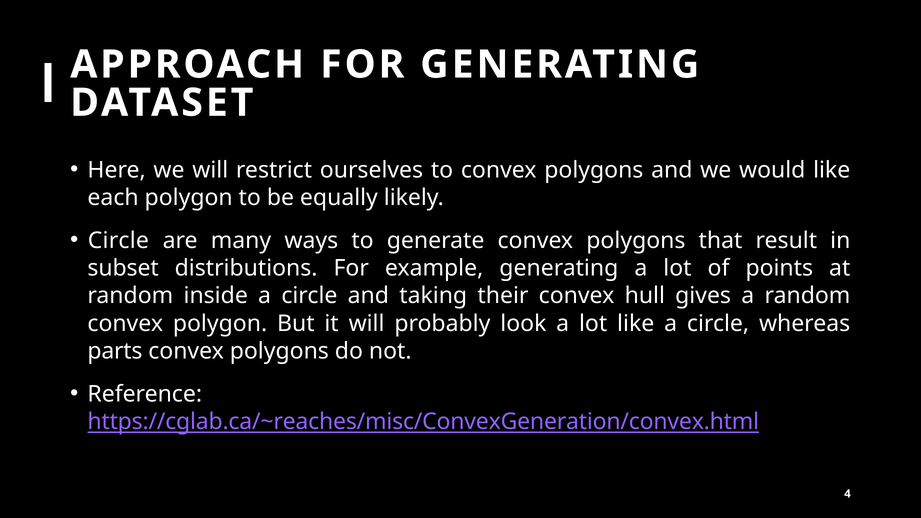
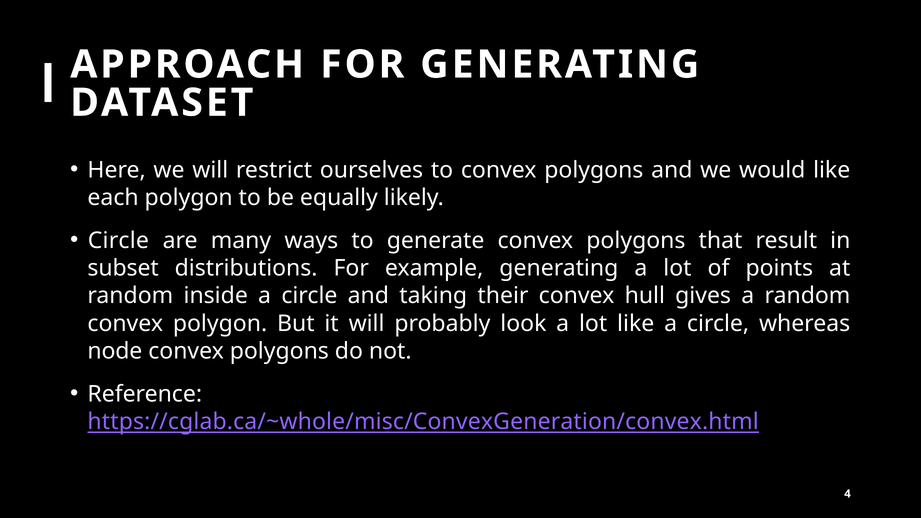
parts: parts -> node (115, 351)
https://cglab.ca/~reaches/misc/ConvexGeneration/convex.html: https://cglab.ca/~reaches/misc/ConvexGeneration/convex.html -> https://cglab.ca/~whole/misc/ConvexGeneration/convex.html (423, 422)
